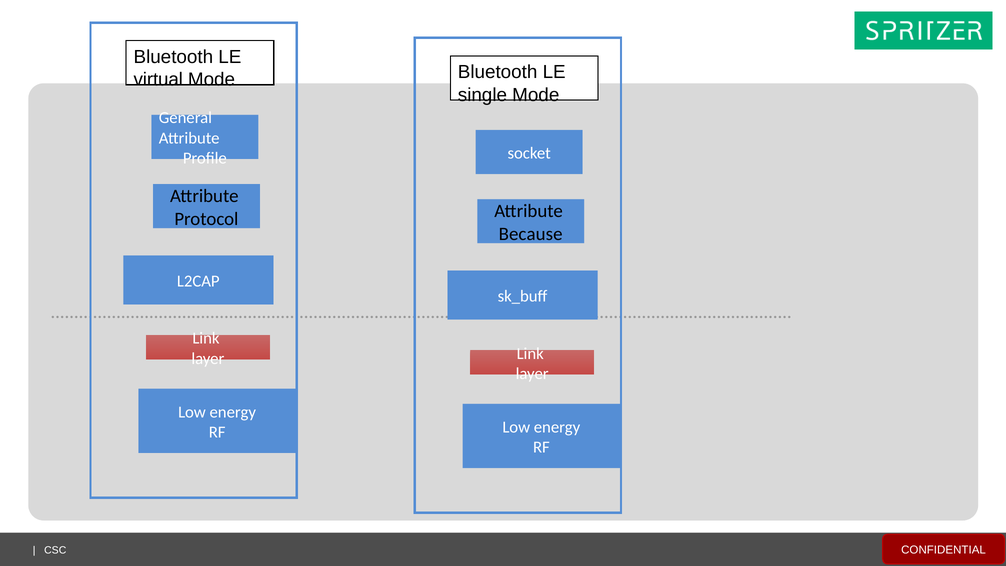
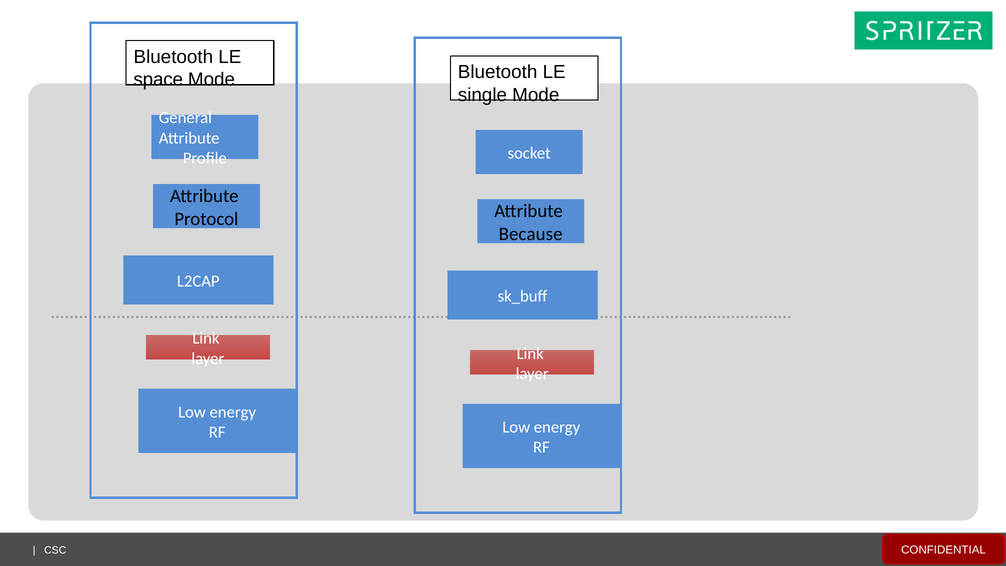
virtual: virtual -> space (158, 80)
